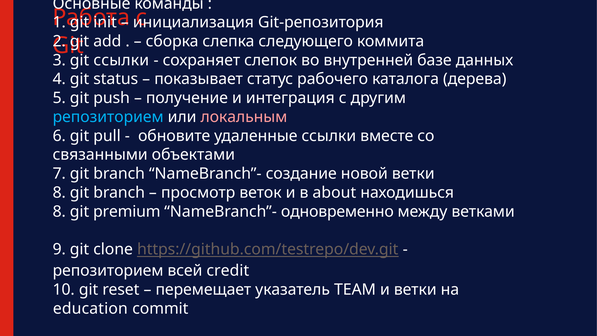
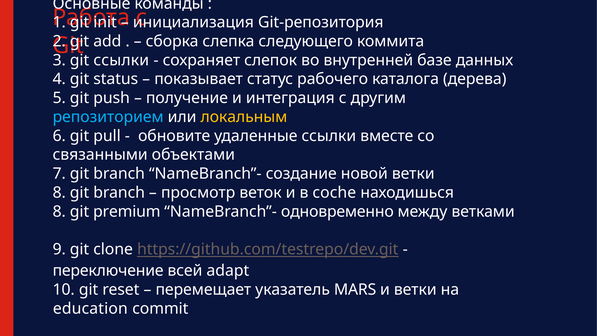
локальным colour: pink -> yellow (244, 117)
about: about -> coche (334, 192)
репозиторием: репозиторием -> переключение (108, 271)
credit: credit -> adapt (228, 271)
TEAM: TEAM -> MARS (355, 289)
